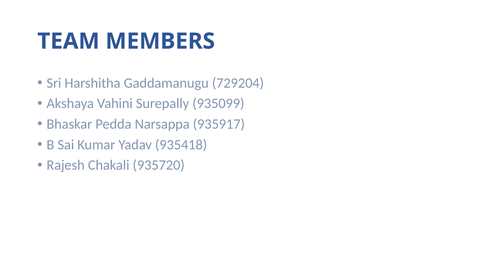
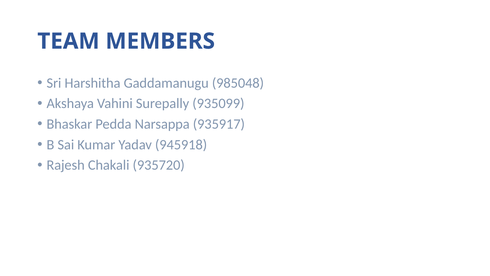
729204: 729204 -> 985048 (238, 83)
935418: 935418 -> 945918 (181, 144)
